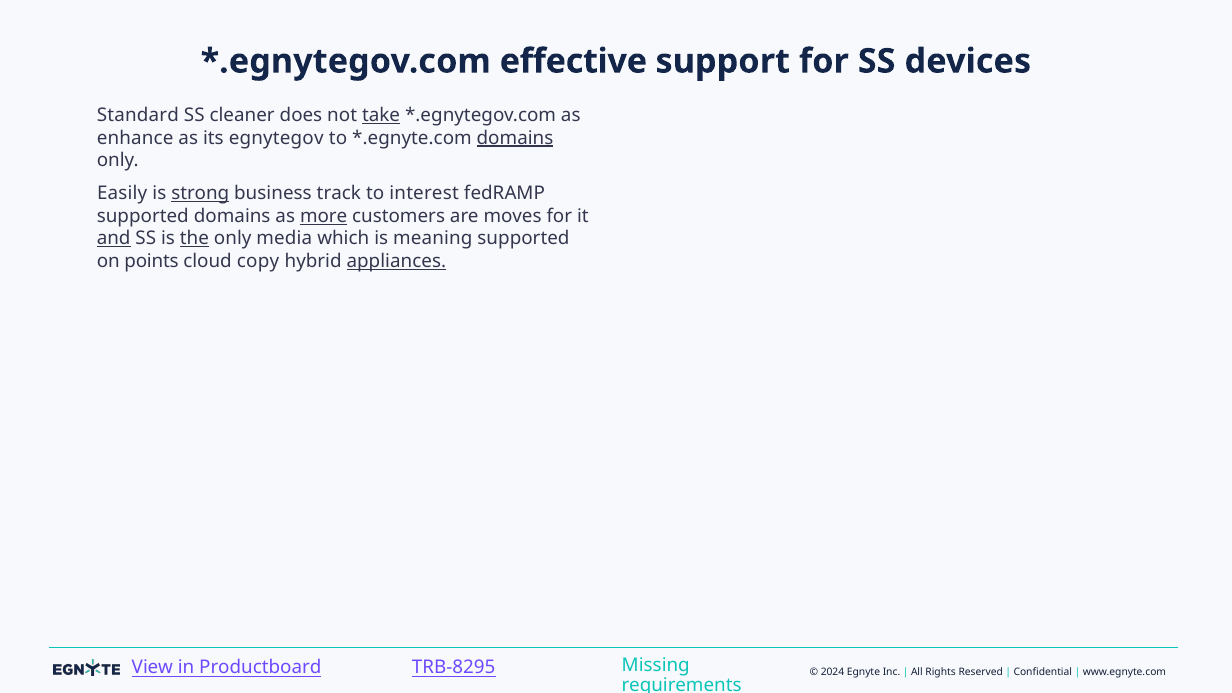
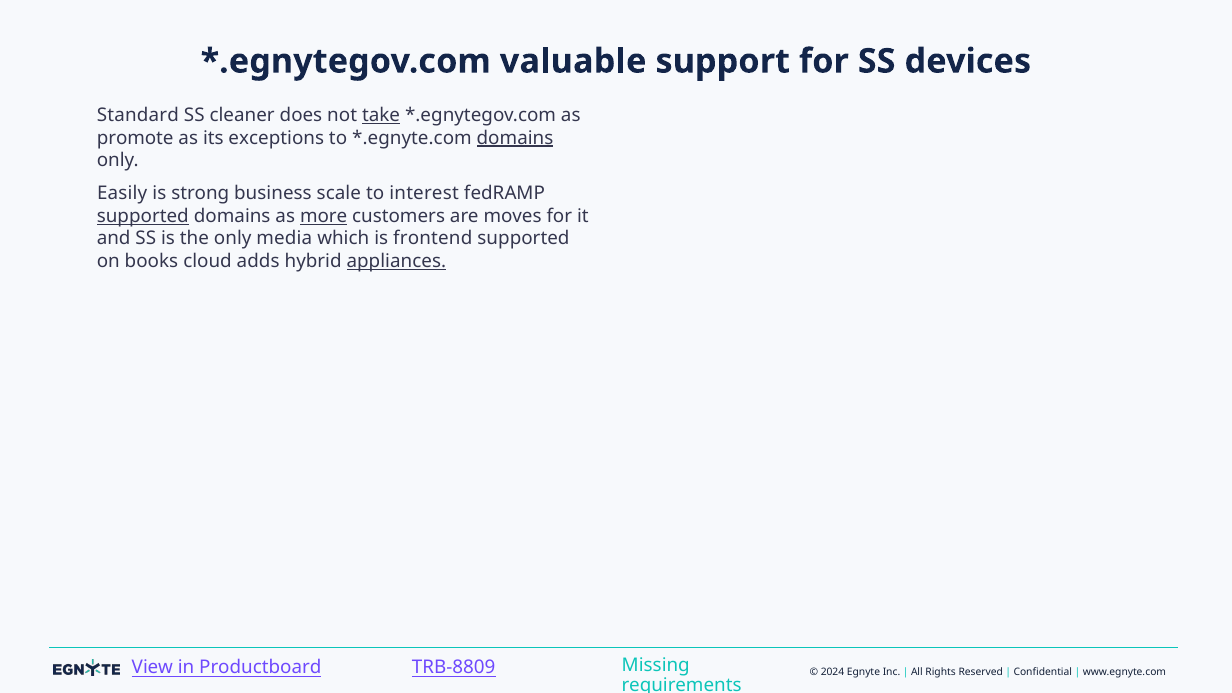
effective: effective -> valuable (573, 61)
enhance: enhance -> promote (135, 138)
egnytegov: egnytegov -> exceptions (276, 138)
strong underline: present -> none (200, 193)
track: track -> scale (339, 193)
supported underline: none -> present (143, 216)
and underline: present -> none (114, 239)
the underline: present -> none (194, 239)
meaning: meaning -> frontend (433, 239)
points: points -> books (151, 261)
copy: copy -> adds (258, 261)
TRB-8295: TRB-8295 -> TRB-8809 (454, 668)
